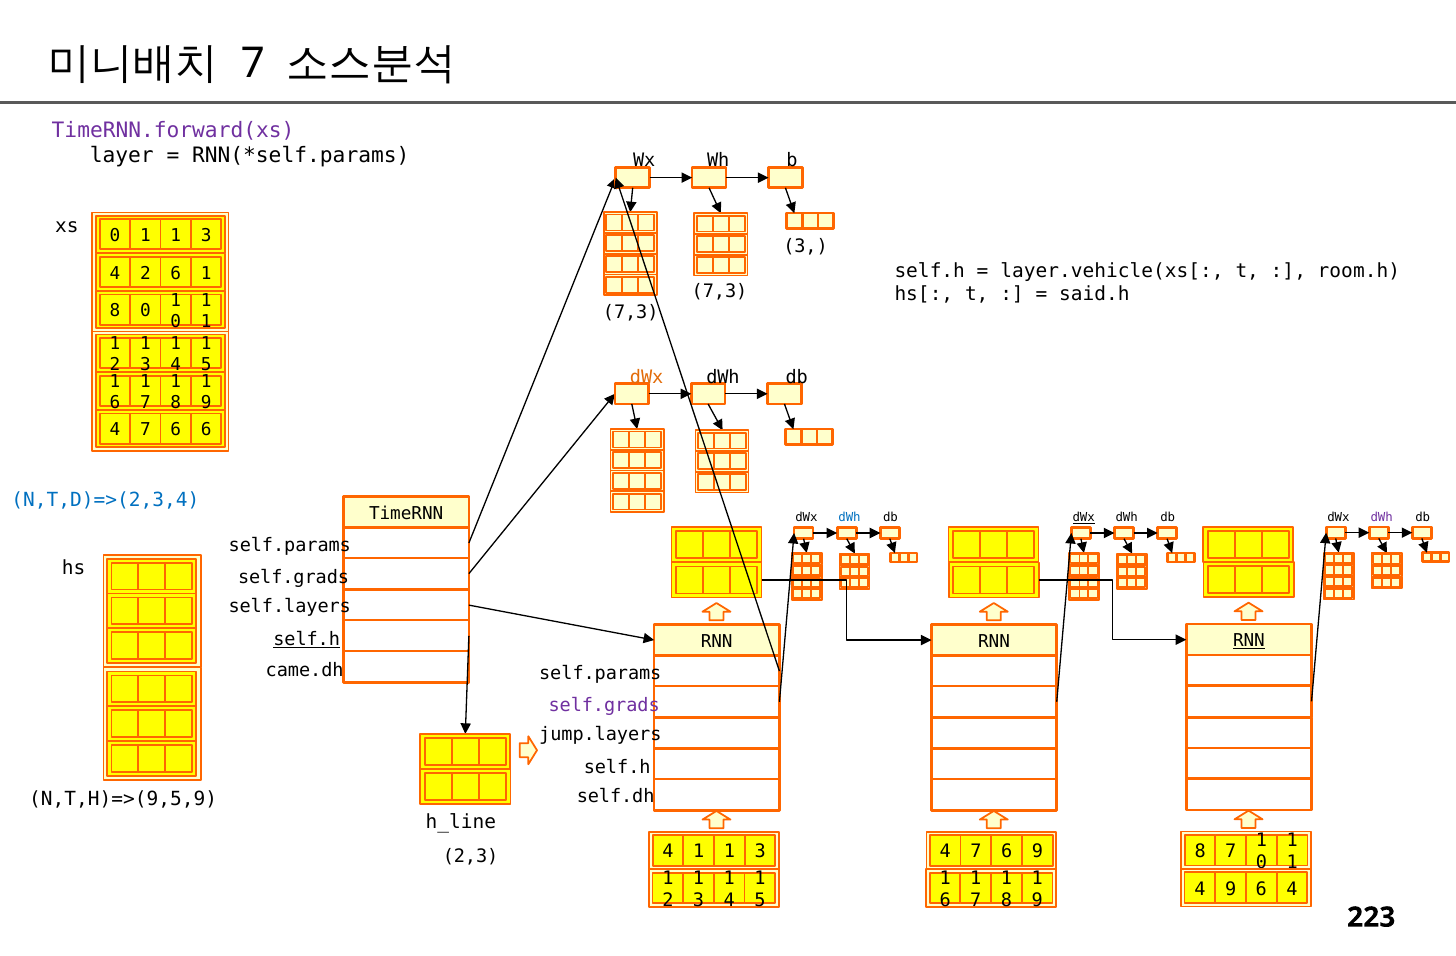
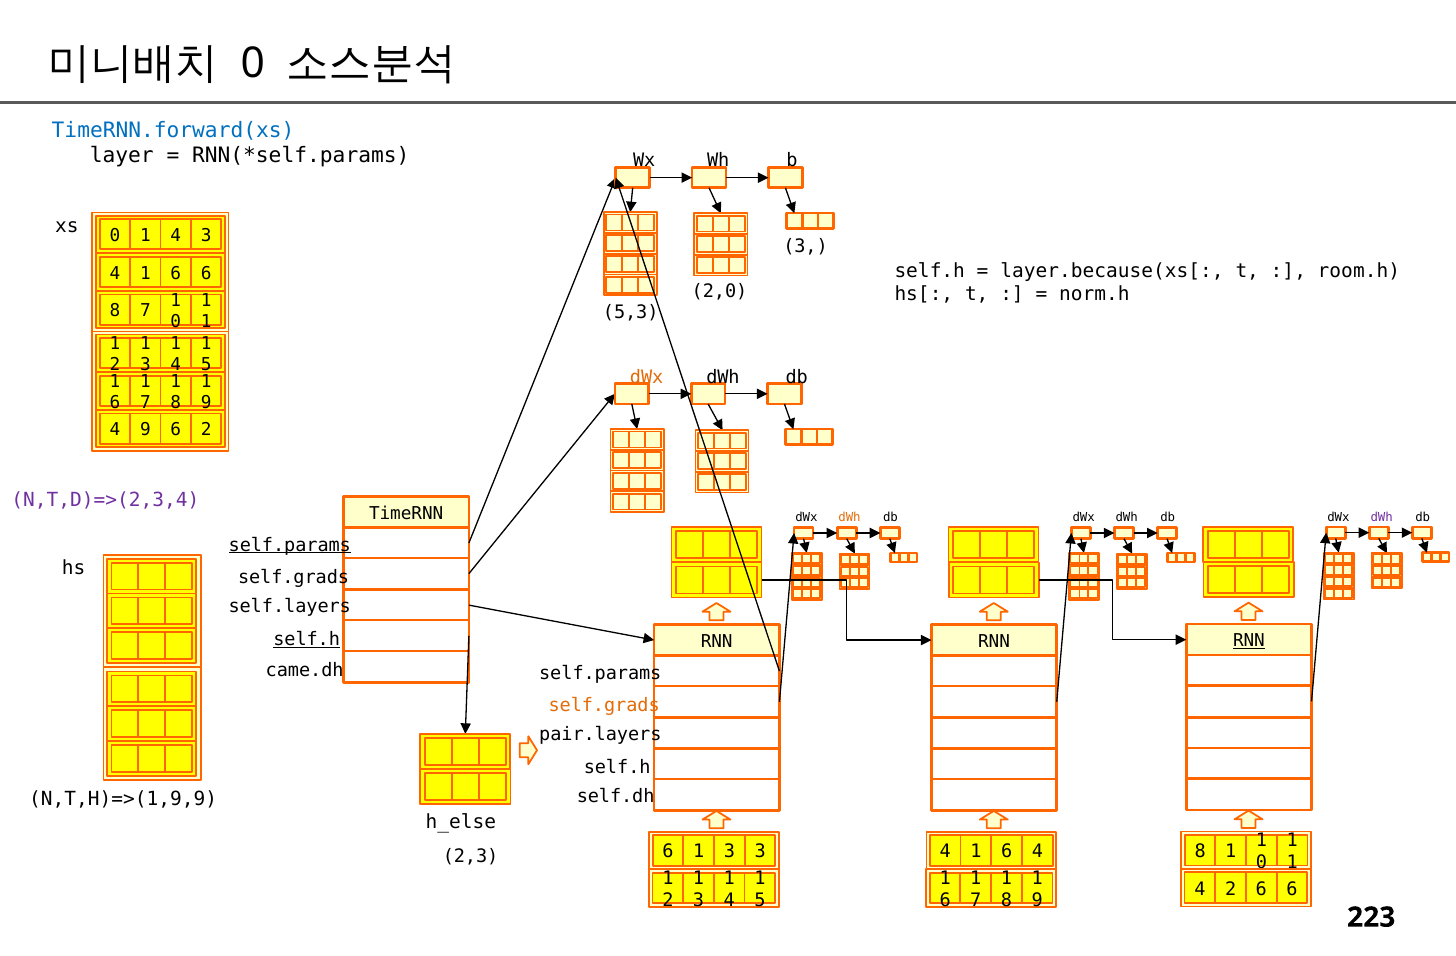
7: 7 -> 0 (253, 63)
TimeRNN.forward(xs colour: purple -> blue (173, 130)
1: 1 -> 4 (176, 235)
layer.vehicle(xs[: layer.vehicle(xs[ -> layer.because(xs[ (1112, 271)
2: 2 -> 1 (145, 273)
1: 1 -> 6 (206, 273)
7,3: 7,3 -> 2,0 (720, 292)
said.h: said.h -> norm.h (1094, 294)
8 0: 0 -> 7 (145, 311)
7,3: 7,3 -> 5,3 (631, 312)
7: 7 -> 9 (145, 430)
6 6: 6 -> 2 (206, 430)
N,T,D)=>(2,3,4 colour: blue -> purple (105, 501)
dWh colour: blue -> orange (850, 518)
dWx underline: present -> none (1084, 518)
self.params underline: none -> present (290, 545)
self.grads colour: purple -> orange (604, 706)
jump.layers: jump.layers -> pair.layers (600, 735)
N,T,H)=>(9,5,9: N,T,H)=>(9,5,9 -> N,T,H)=>(1,9,9 (123, 799)
h_line: h_line -> h_else (461, 822)
7: 7 -> 1 (1231, 852)
7: 7 -> 1 (976, 852)
6 9: 9 -> 4 (1037, 852)
2,3 4: 4 -> 6 (668, 852)
1: 1 -> 3 (729, 852)
4 9: 9 -> 2 (1231, 889)
4: 4 -> 6 (1292, 889)
